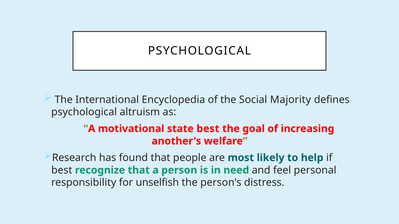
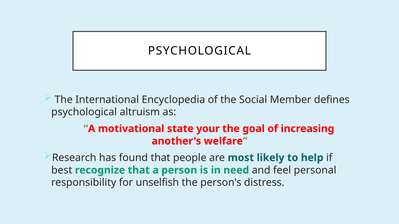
Majority: Majority -> Member (291, 100)
state best: best -> your (208, 129)
